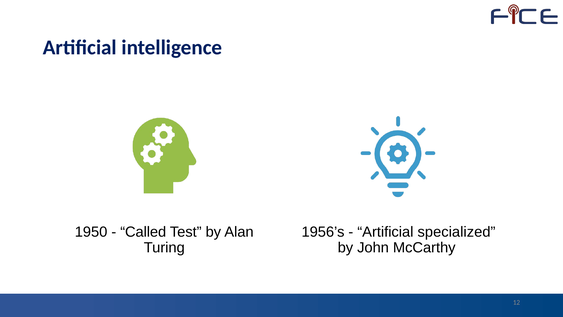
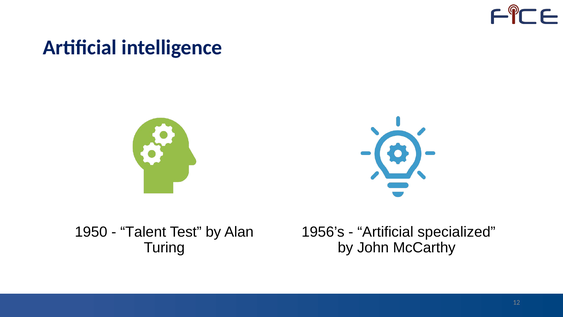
Called: Called -> Talent (143, 232)
